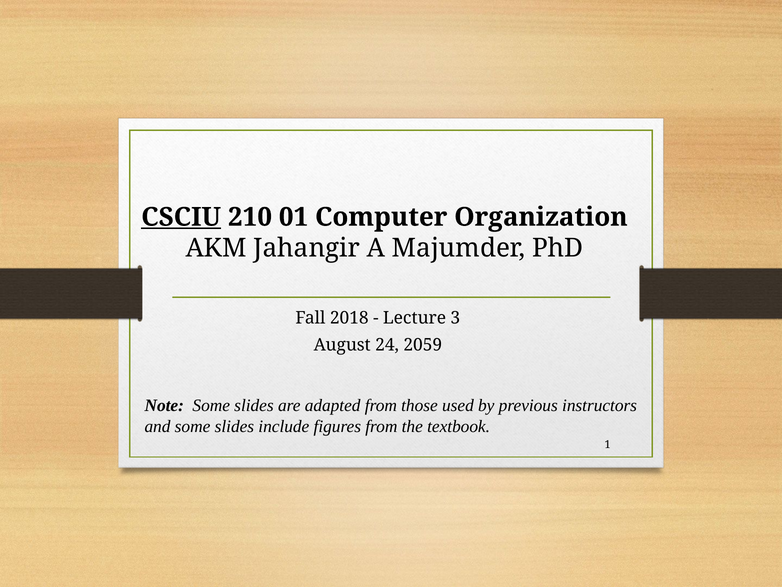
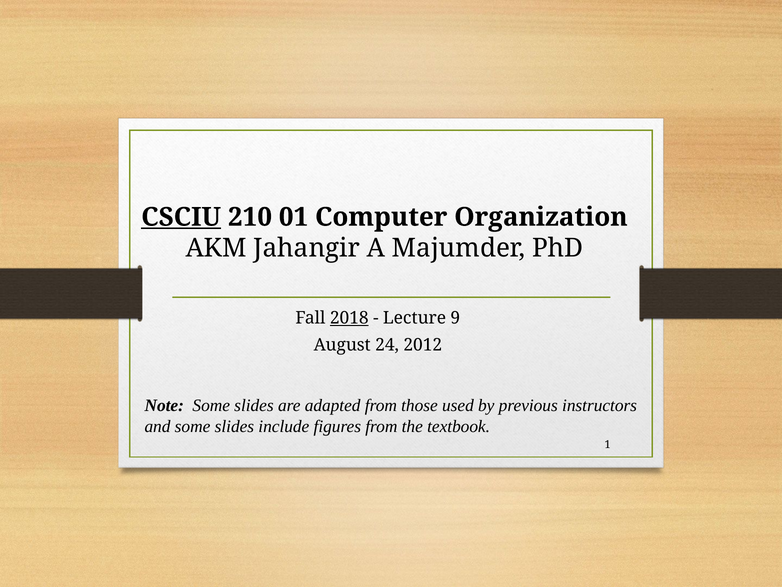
2018 underline: none -> present (349, 318)
3: 3 -> 9 (455, 318)
2059: 2059 -> 2012 (423, 345)
